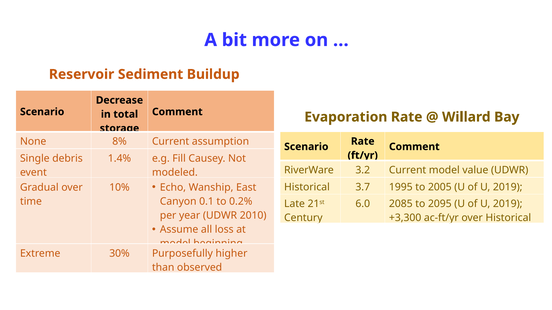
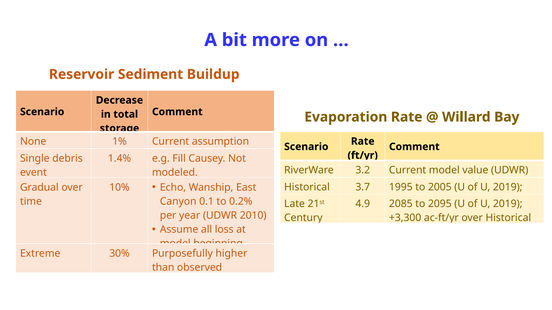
8%: 8% -> 1% (119, 142)
6.0: 6.0 -> 4.9 (363, 204)
